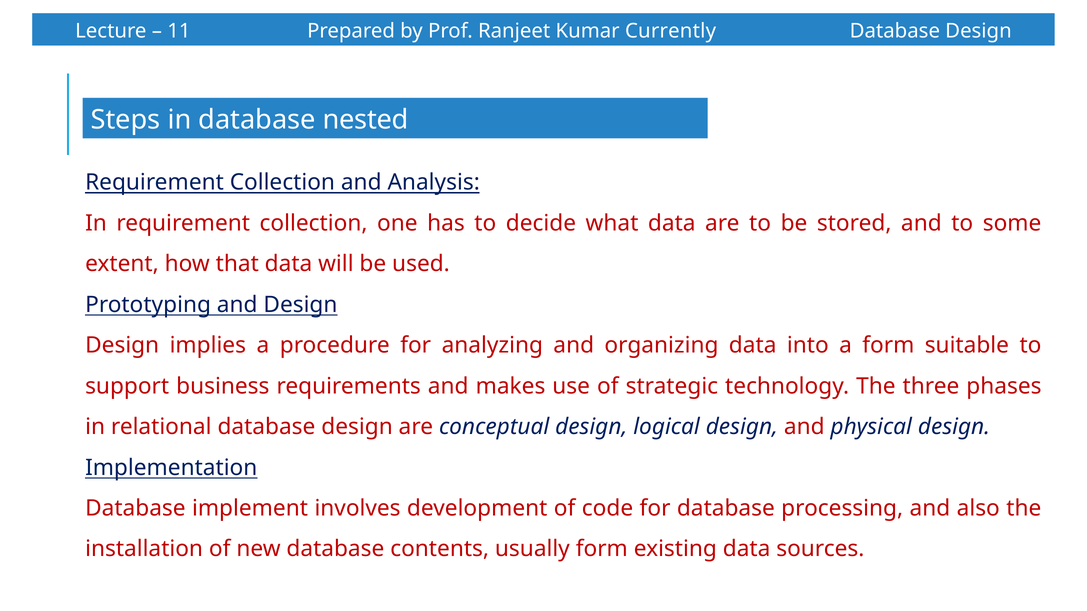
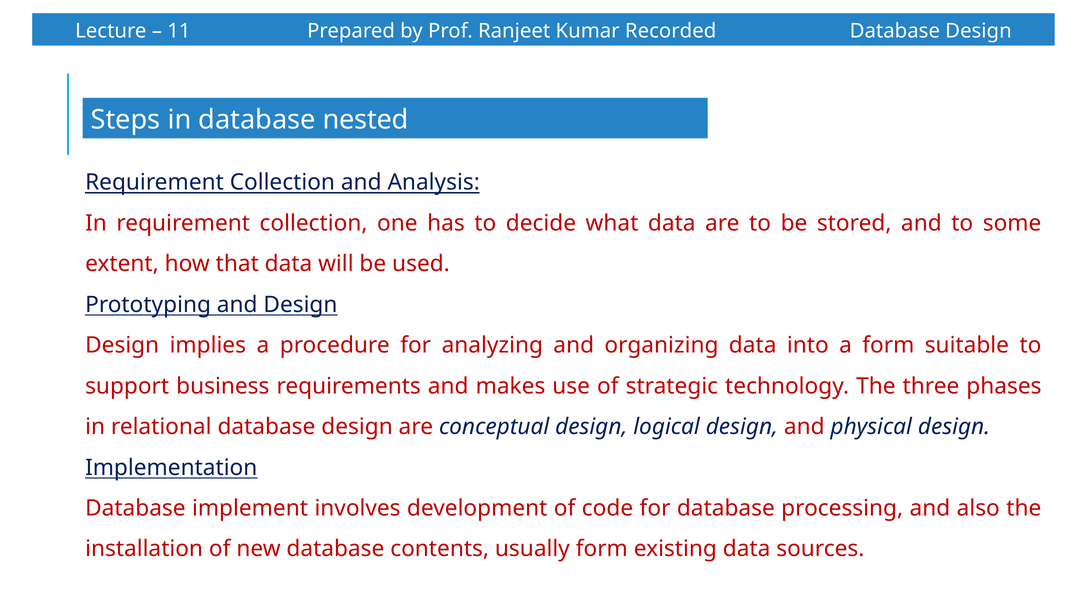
Currently: Currently -> Recorded (671, 31)
